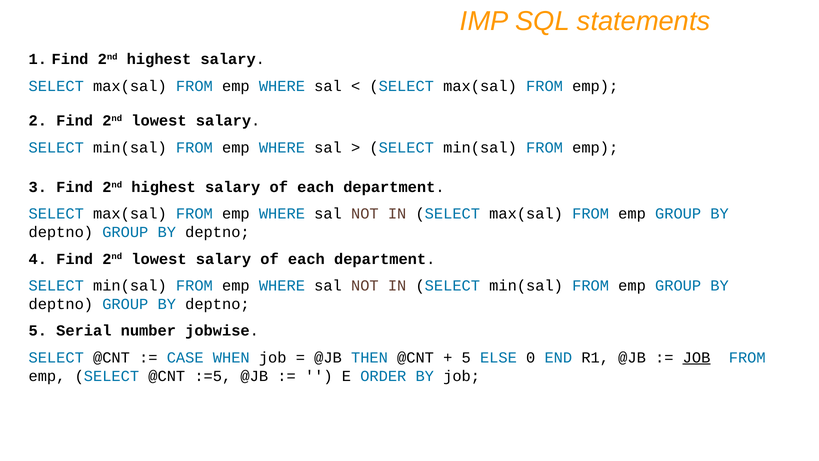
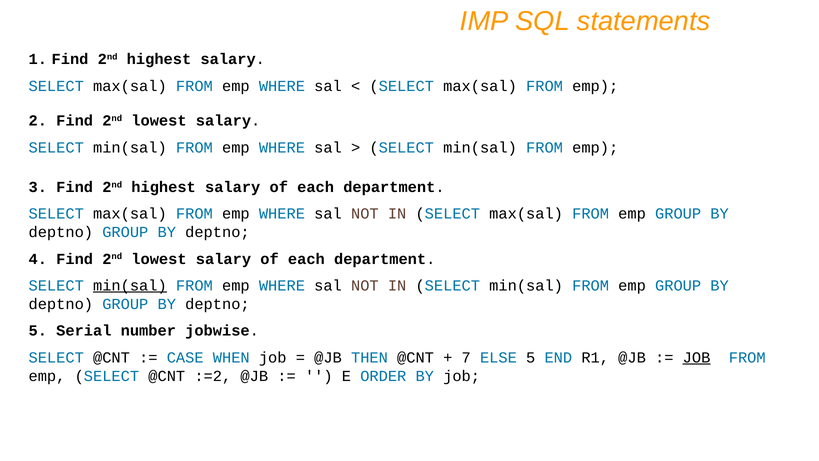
min(sal underline: none -> present (130, 285)
5: 5 -> 7 (466, 357)
ELSE 0: 0 -> 5 (531, 357)
:=5: :=5 -> :=2 (213, 376)
